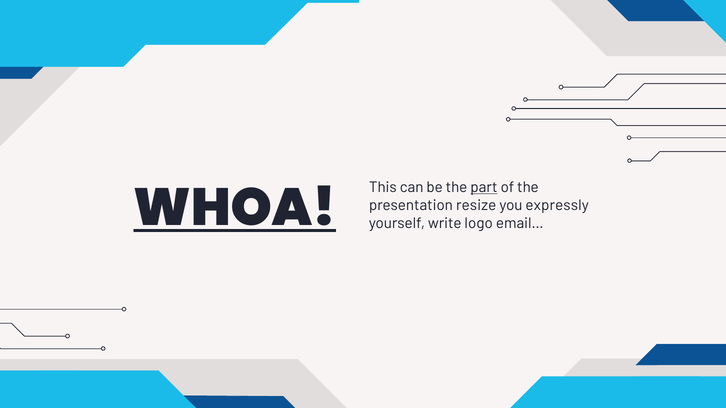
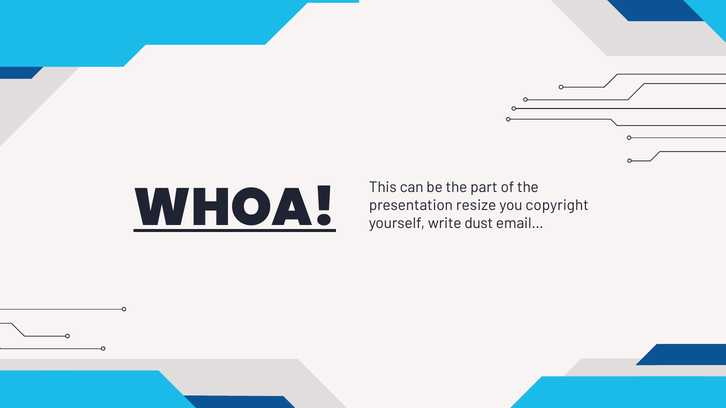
part underline: present -> none (484, 187)
expressly: expressly -> copyright (557, 206)
logo: logo -> dust (479, 224)
